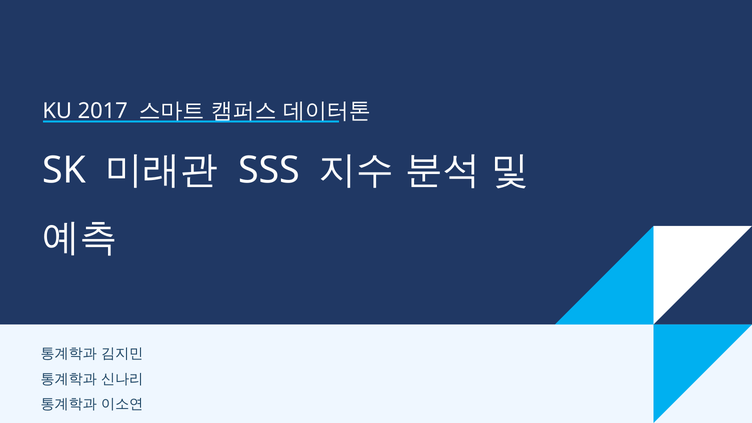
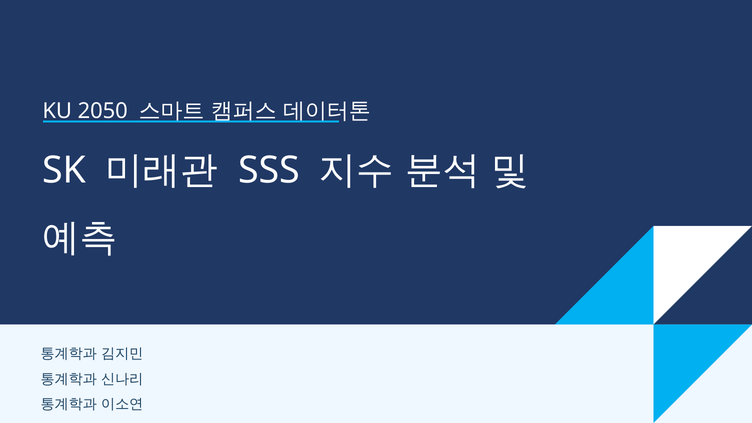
2017: 2017 -> 2050 (103, 111)
